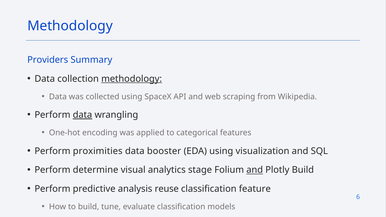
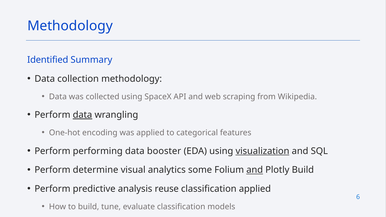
Providers: Providers -> Identified (48, 60)
methodology underline: present -> none (132, 79)
proximities: proximities -> performing (98, 151)
visualization underline: none -> present (262, 151)
stage: stage -> some (200, 170)
classification feature: feature -> applied (255, 189)
